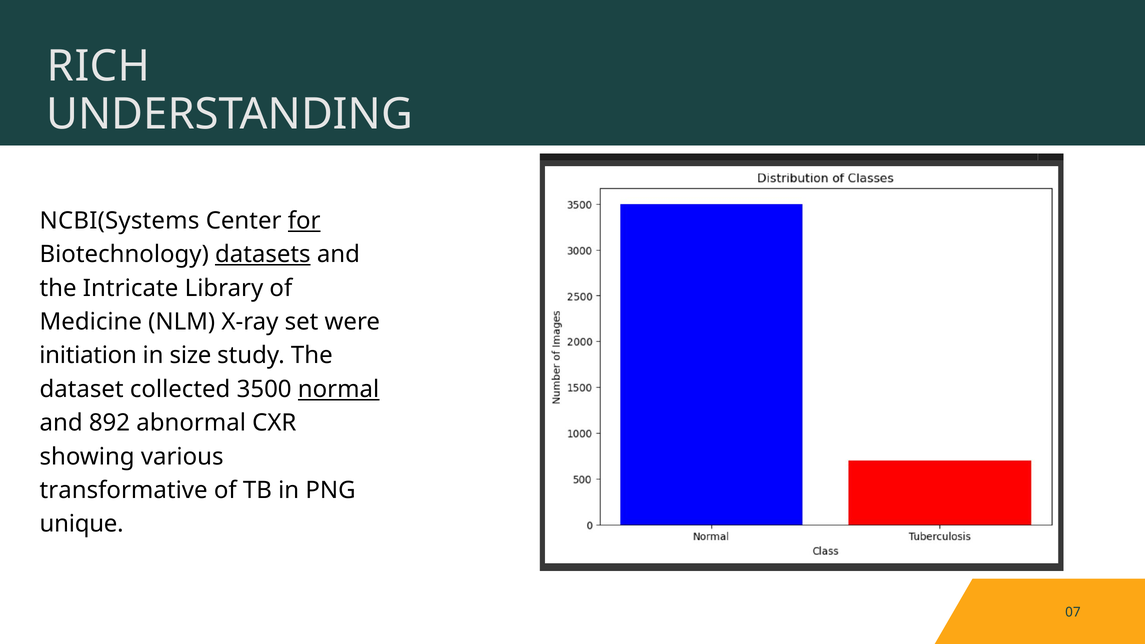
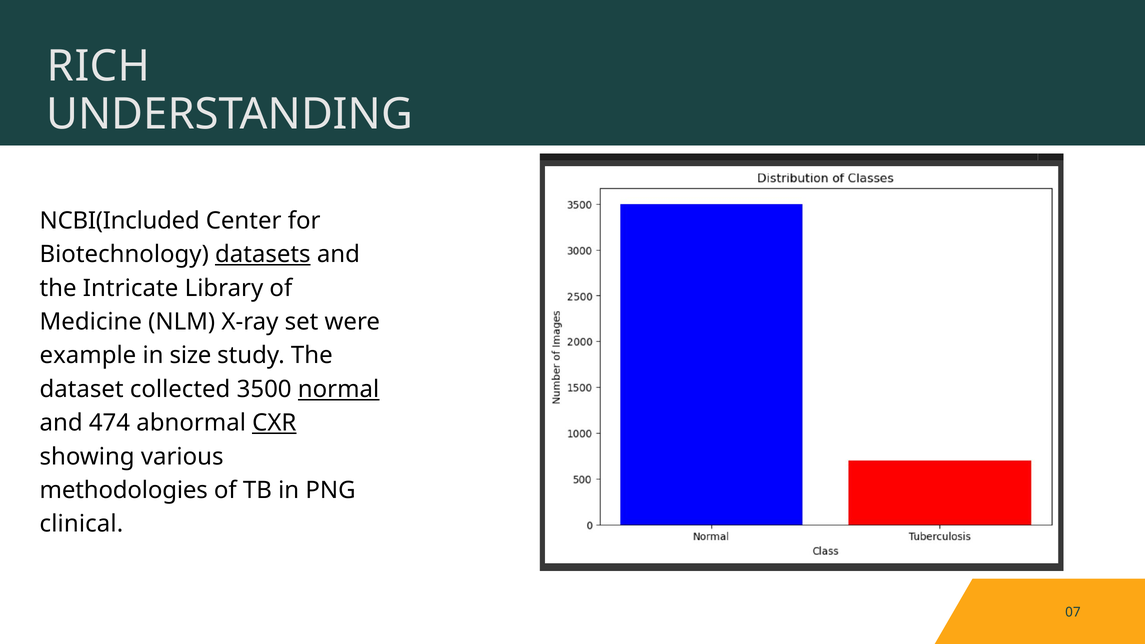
NCBI(Systems: NCBI(Systems -> NCBI(Included (120, 221)
for underline: present -> none (304, 221)
initiation: initiation -> example (88, 356)
892: 892 -> 474 (109, 423)
CXR underline: none -> present (274, 423)
transformative: transformative -> methodologies (124, 490)
unique: unique -> clinical (81, 524)
